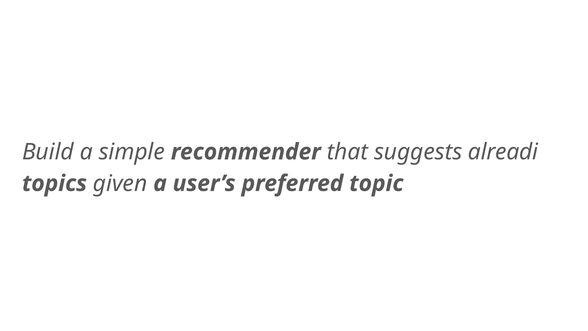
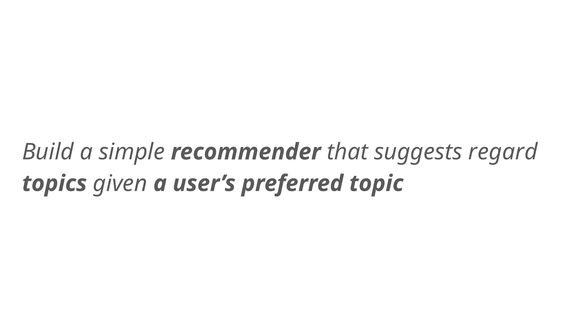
alreadi: alreadi -> regard (503, 152)
